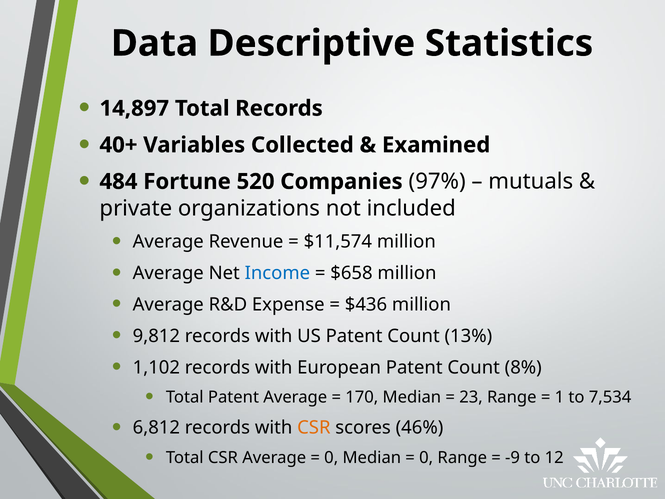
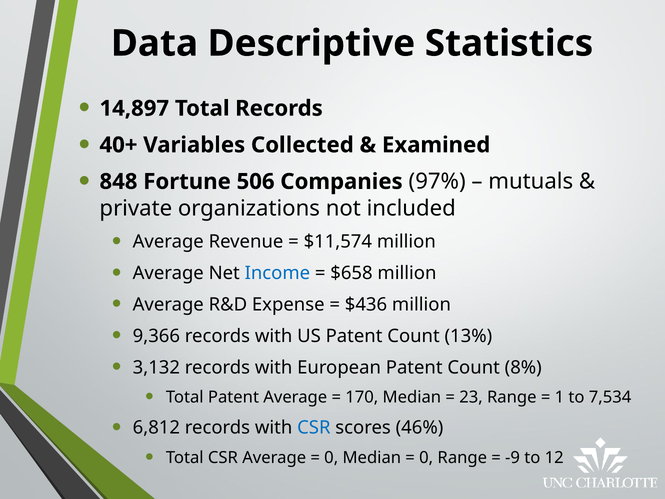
484: 484 -> 848 (118, 182)
520: 520 -> 506 (256, 182)
9,812: 9,812 -> 9,366 (156, 336)
1,102: 1,102 -> 3,132 (156, 367)
CSR colour: orange -> blue (314, 428)
